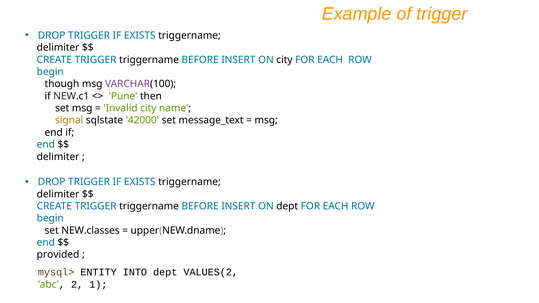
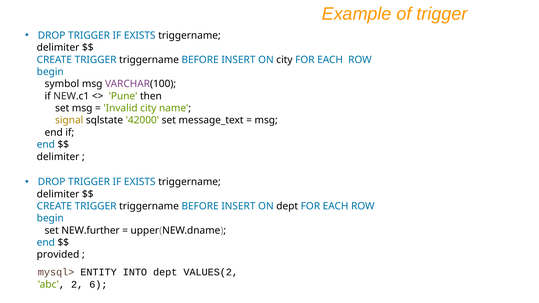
though: though -> symbol (62, 84)
NEW.classes: NEW.classes -> NEW.further (91, 231)
1: 1 -> 6 (98, 285)
